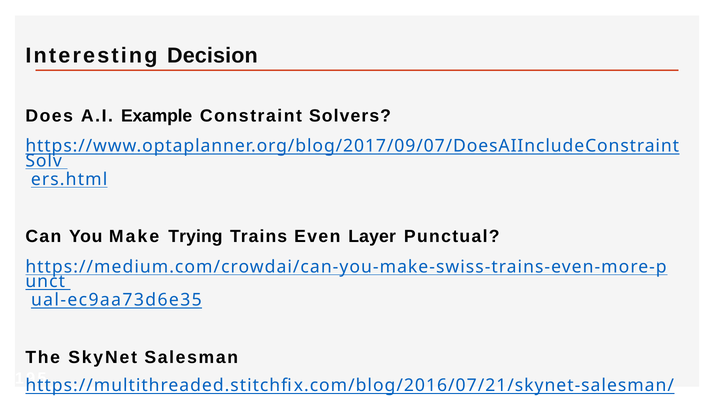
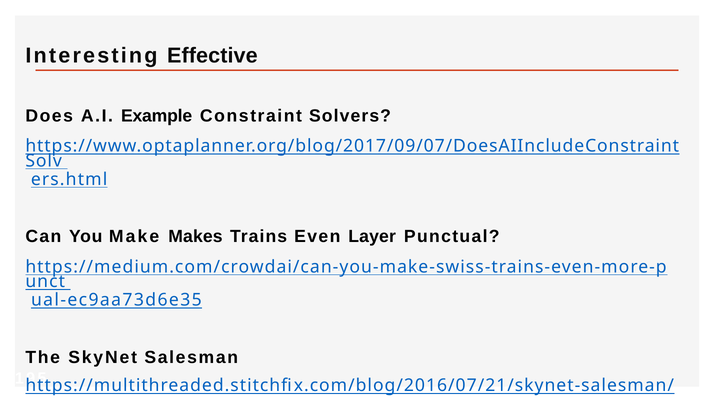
Decision: Decision -> Effective (212, 56)
Trying: Trying -> Makes (195, 236)
